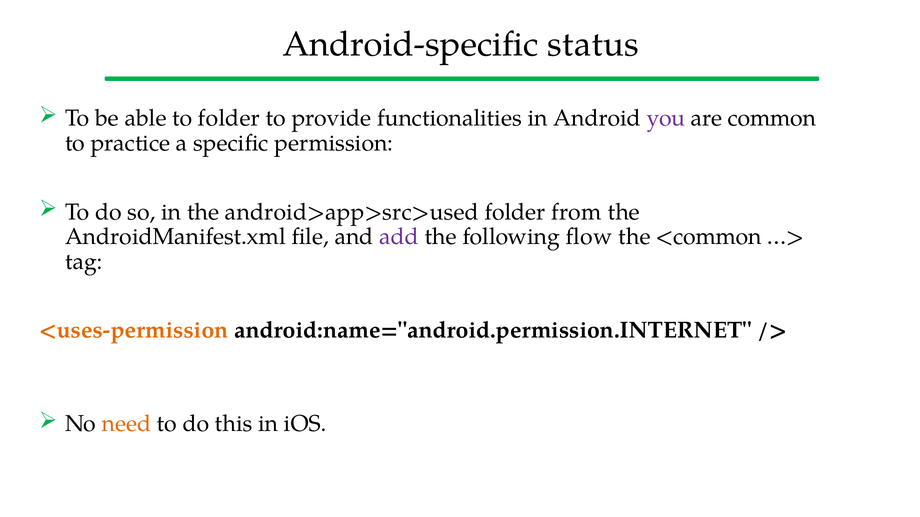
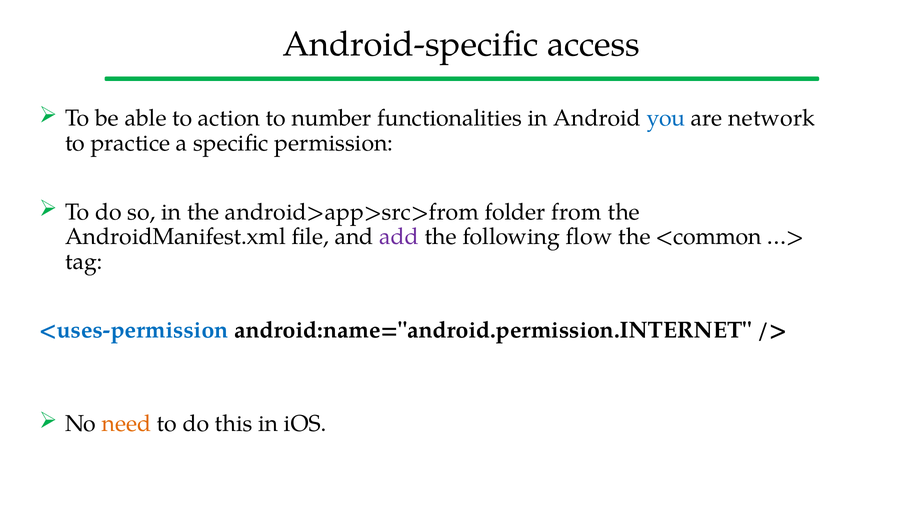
status: status -> access (594, 44)
to folder: folder -> action (229, 118)
provide: provide -> number (331, 118)
you colour: purple -> blue (666, 118)
common: common -> network (772, 118)
android>app>src>used: android>app>src>used -> android>app>src>from (352, 212)
<uses-permission colour: orange -> blue (134, 331)
